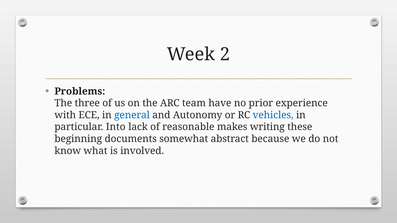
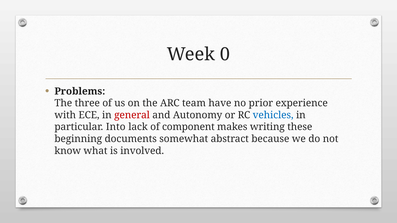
2: 2 -> 0 (225, 54)
general colour: blue -> red (132, 115)
reasonable: reasonable -> component (188, 127)
